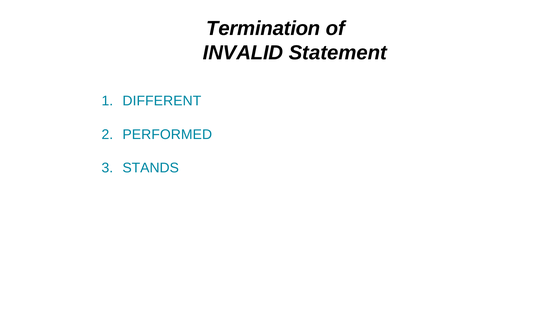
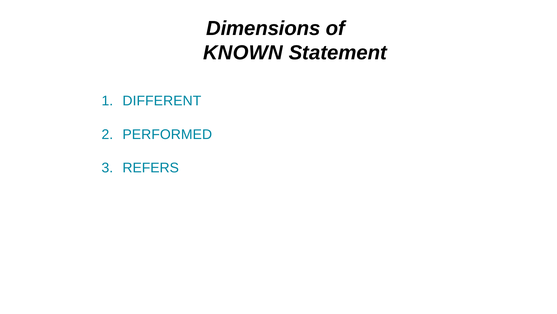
Termination: Termination -> Dimensions (263, 28)
INVALID: INVALID -> KNOWN (243, 53)
STANDS: STANDS -> REFERS (151, 168)
